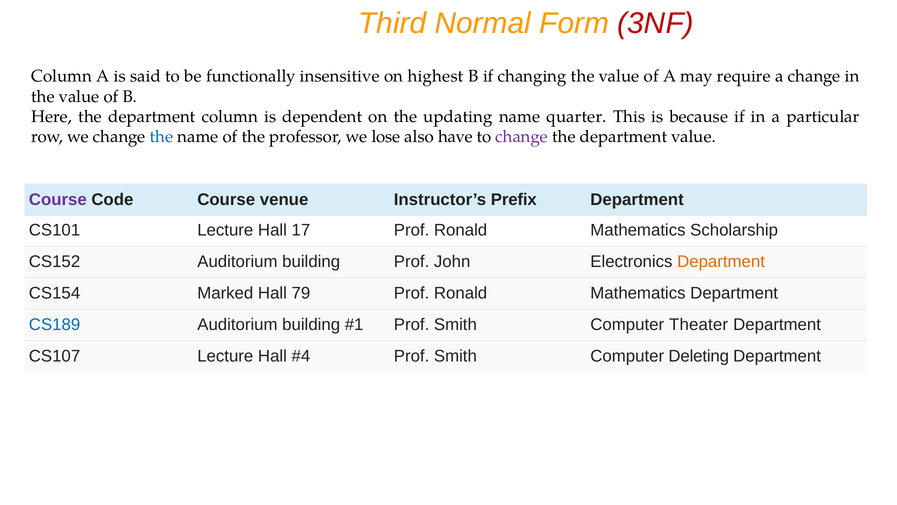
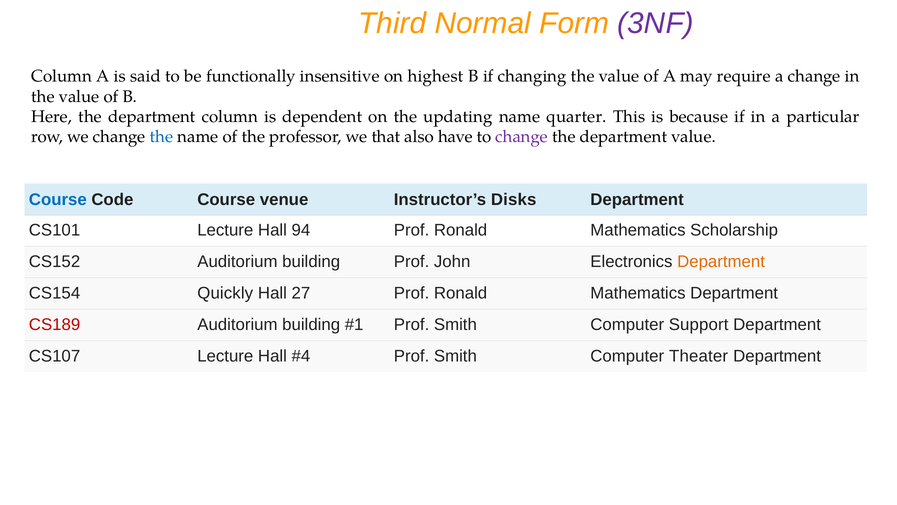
3NF colour: red -> purple (656, 23)
lose: lose -> that (386, 137)
Course colour: purple -> blue (58, 199)
Prefix: Prefix -> Disks (514, 199)
17: 17 -> 94 (301, 230)
Marked: Marked -> Quickly (225, 293)
79: 79 -> 27 (301, 293)
CS189 colour: blue -> red (55, 324)
Theater: Theater -> Support (699, 324)
Deleting: Deleting -> Theater (699, 356)
